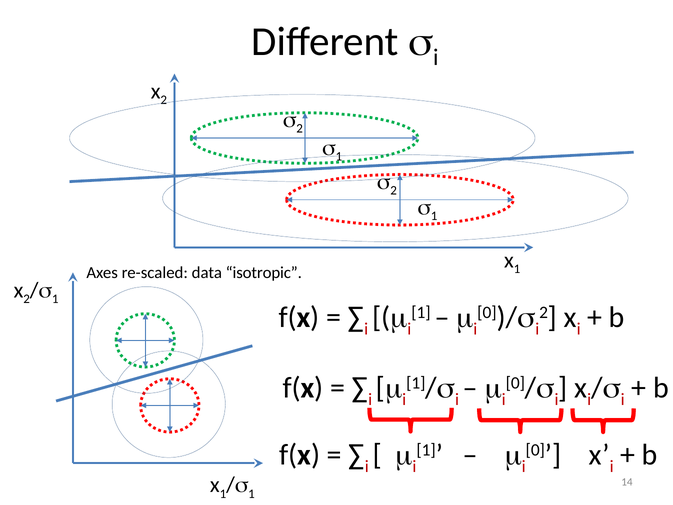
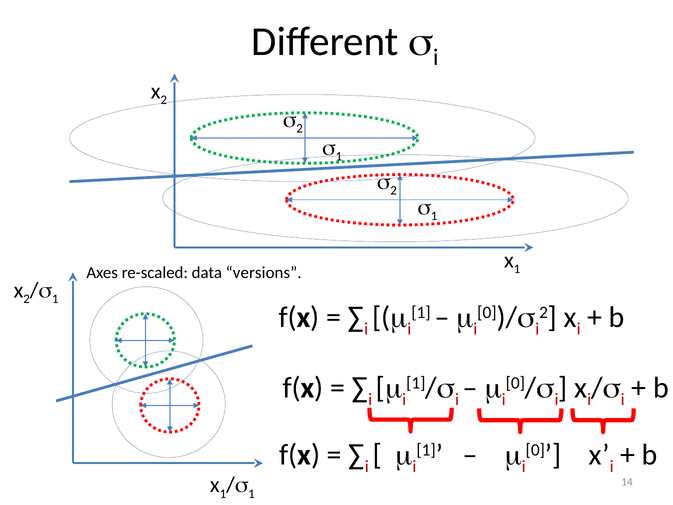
isotropic: isotropic -> versions (264, 273)
